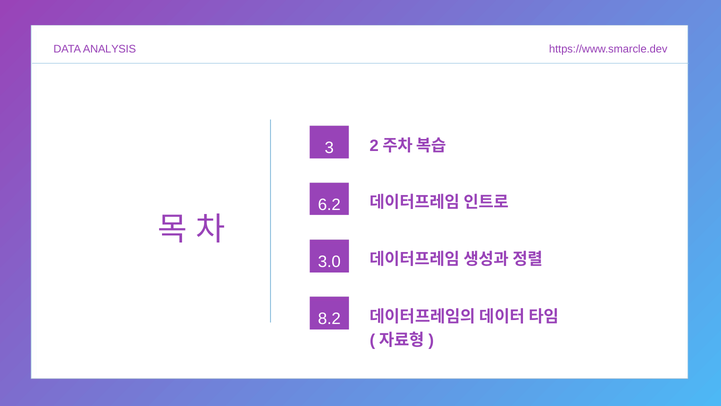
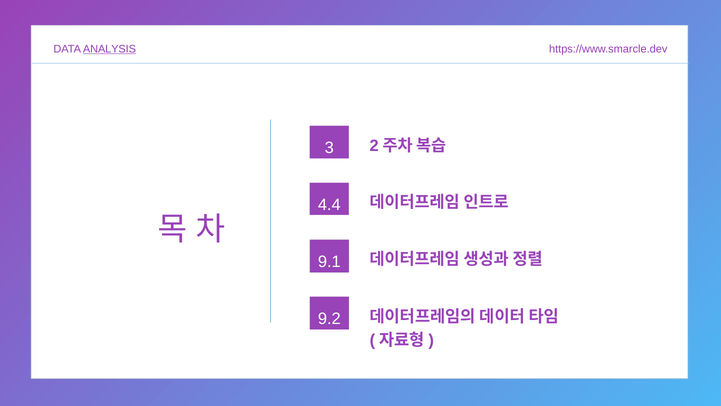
ANALYSIS underline: none -> present (109, 49)
6.2: 6.2 -> 4.4 (329, 204)
3.0: 3.0 -> 9.1 (329, 261)
8.2: 8.2 -> 9.2 (329, 318)
